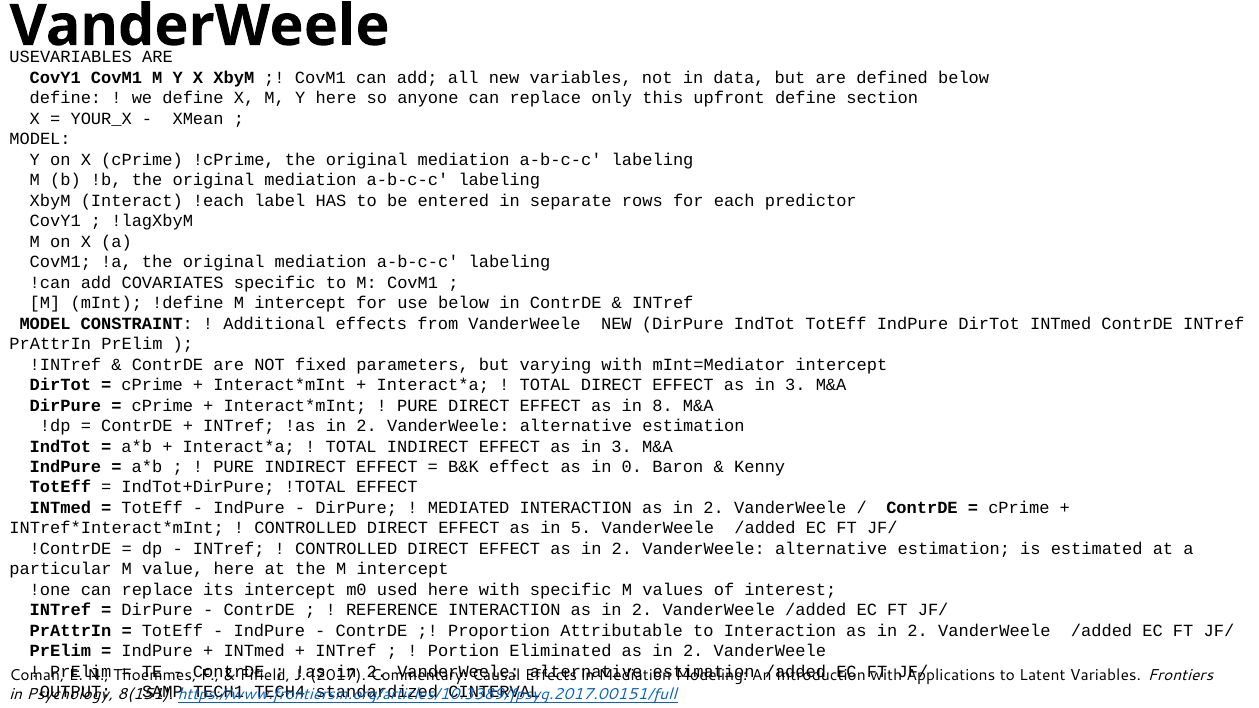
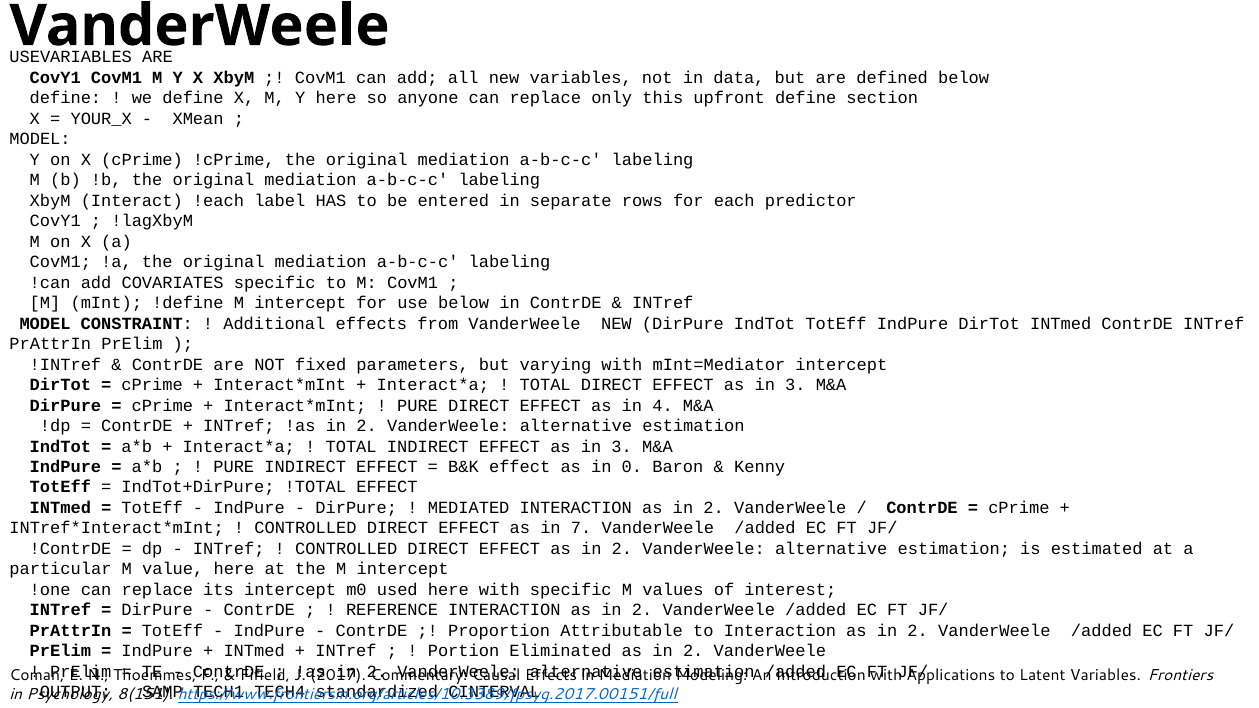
8: 8 -> 4 (663, 406)
5: 5 -> 7 (581, 528)
